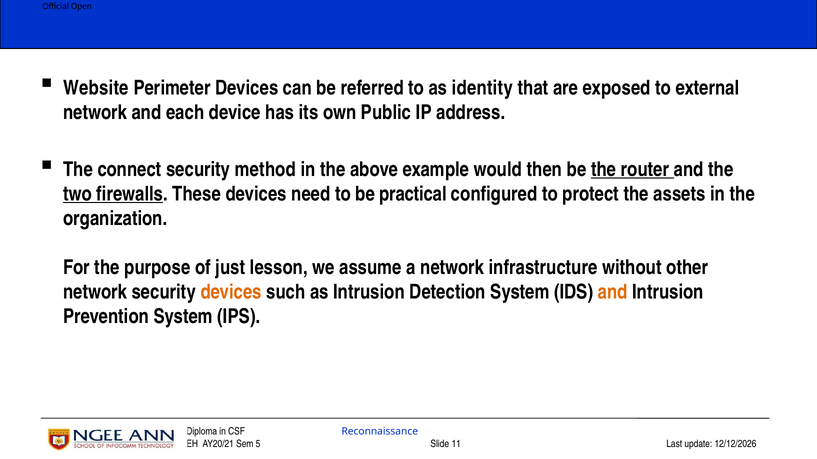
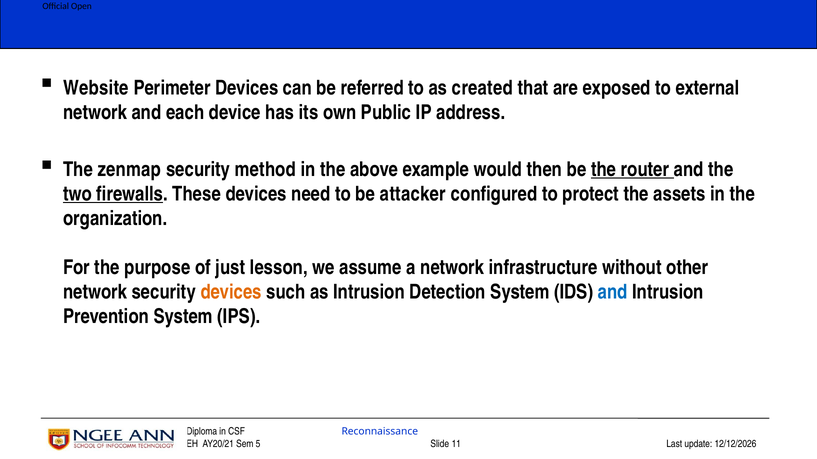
identity: identity -> created (482, 88)
connect: connect -> zenmap (129, 170)
practical: practical -> attacker (413, 194)
and colour: orange -> blue (613, 292)
